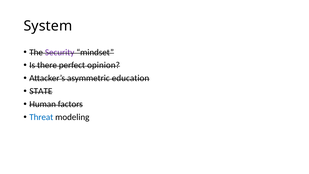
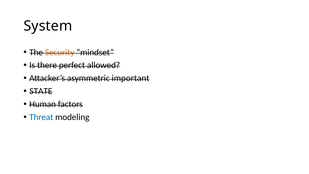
Security colour: purple -> orange (60, 52)
opinion: opinion -> allowed (104, 65)
education: education -> important (131, 78)
